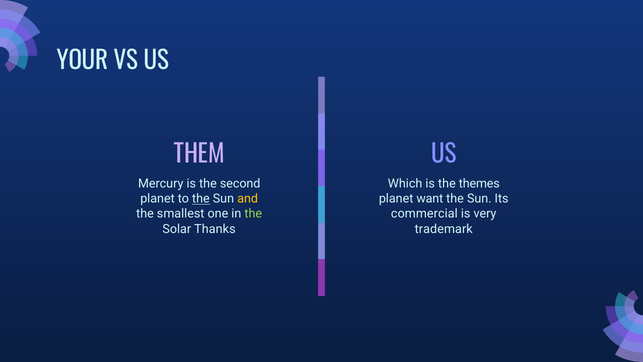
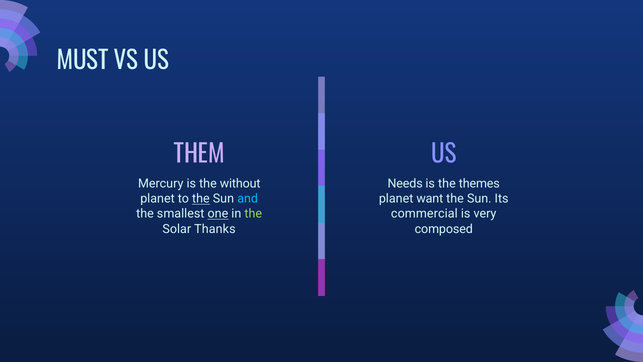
YOUR: YOUR -> MUST (83, 61)
second: second -> without (240, 184)
Which: Which -> Needs (405, 184)
and colour: yellow -> light blue (248, 199)
one underline: none -> present (218, 214)
trademark: trademark -> composed (444, 229)
